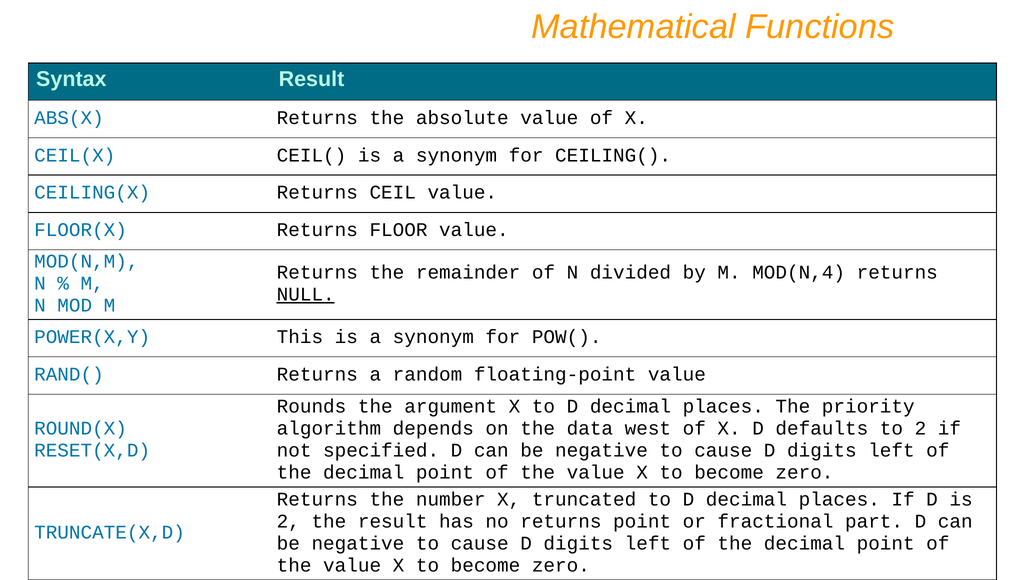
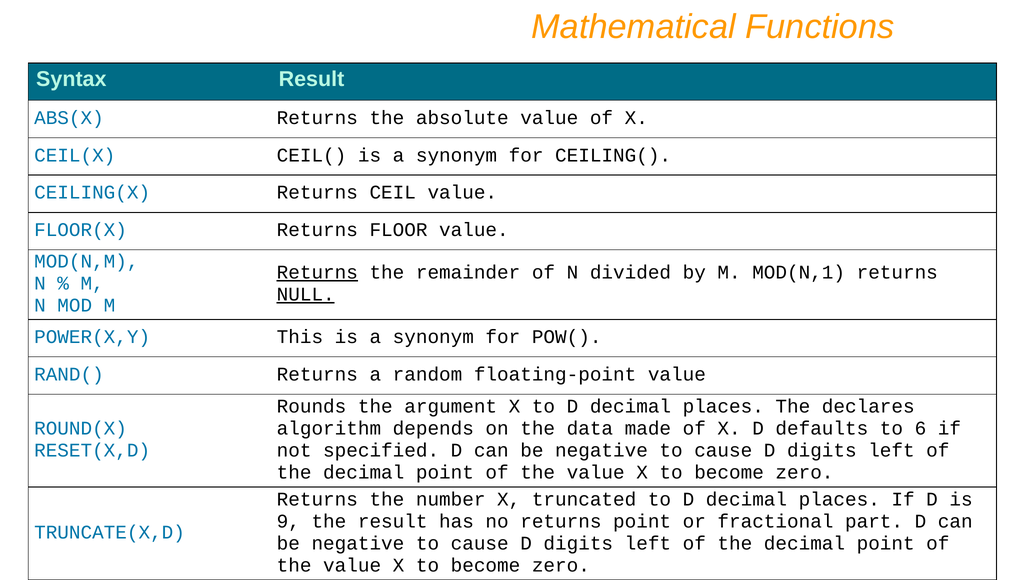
Returns underline: none -> present (317, 272)
MOD(N,4: MOD(N,4 -> MOD(N,1 (799, 272)
priority: priority -> declares (868, 406)
west: west -> made (648, 428)
to 2: 2 -> 6 (920, 428)
2: 2 -> 9 (288, 521)
